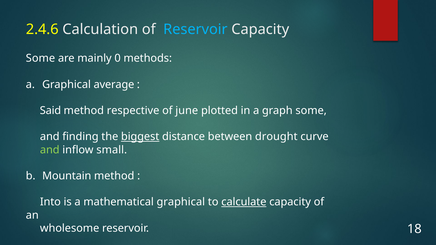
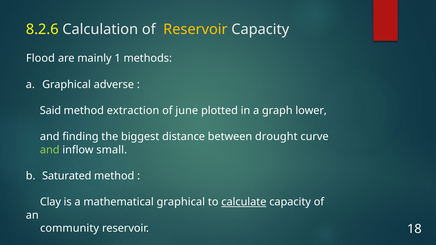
2.4.6: 2.4.6 -> 8.2.6 (42, 29)
Reservoir colour: light blue -> yellow (195, 29)
Some: Some -> Flood (40, 58)
0: 0 -> 1 (118, 58)
average: average -> adverse (114, 84)
respective: respective -> extraction (133, 111)
graph some: some -> lower (311, 111)
biggest underline: present -> none (140, 137)
Mountain: Mountain -> Saturated (67, 176)
Into: Into -> Clay (50, 202)
wholesome: wholesome -> community (70, 228)
